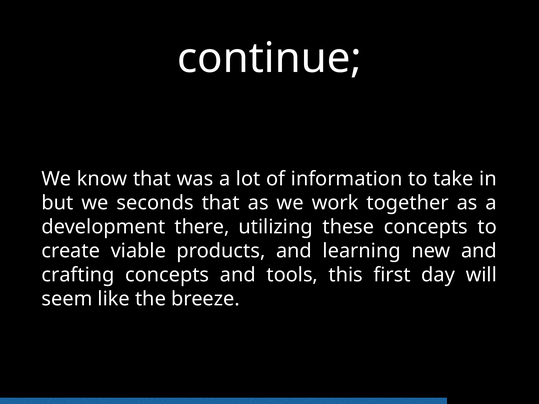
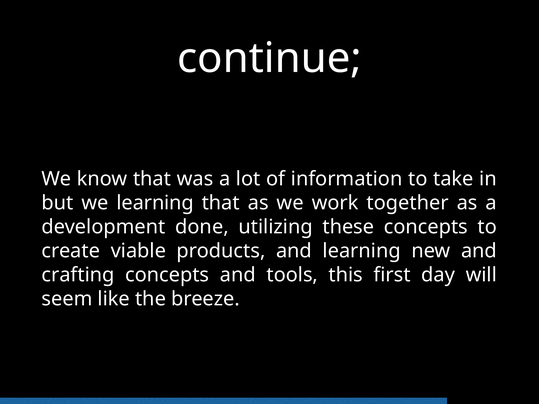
we seconds: seconds -> learning (155, 203)
there: there -> done (202, 227)
